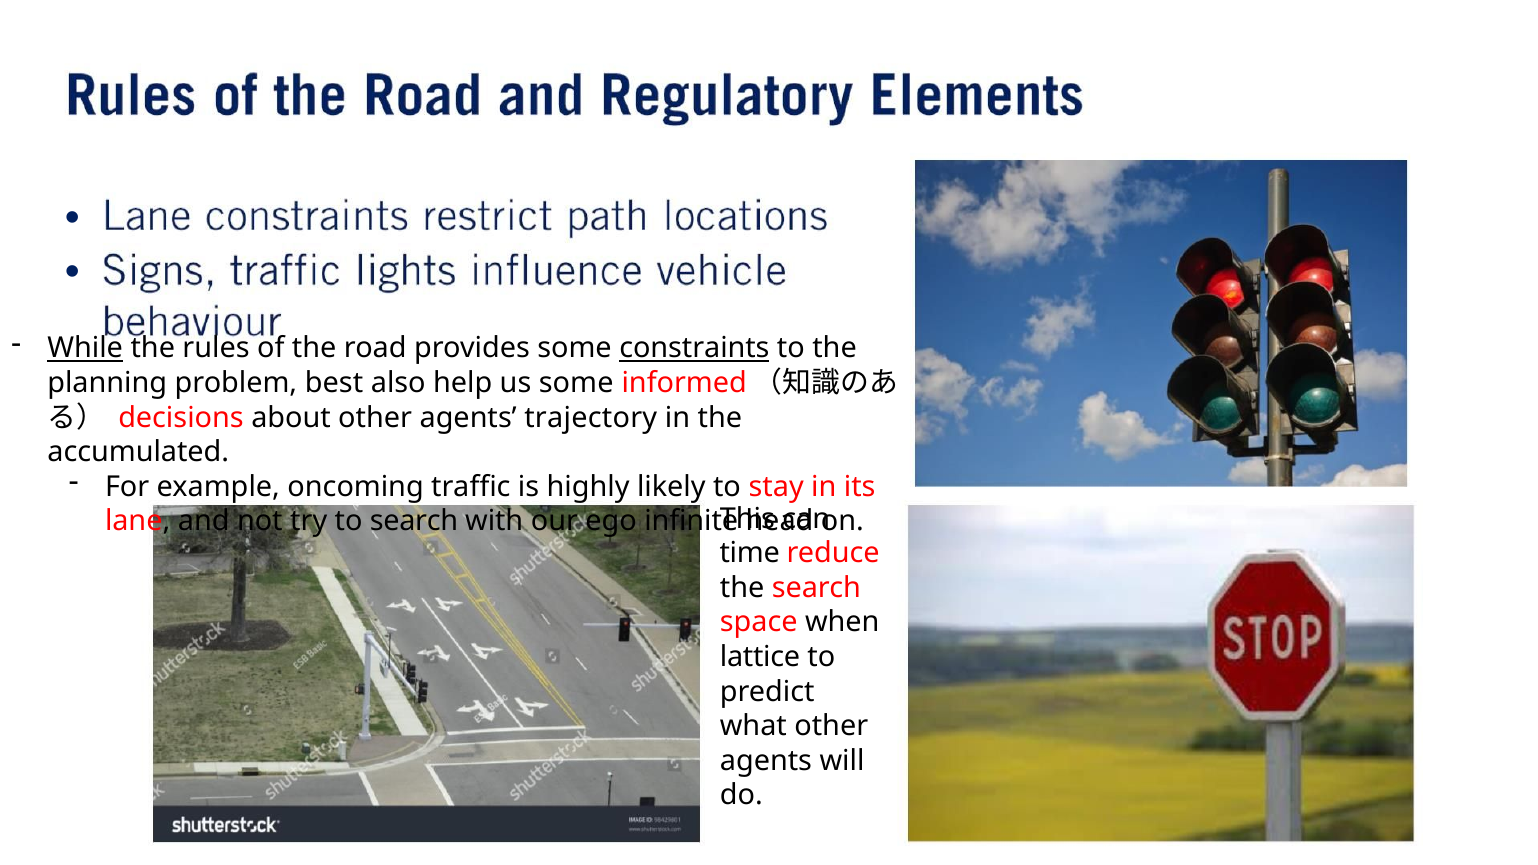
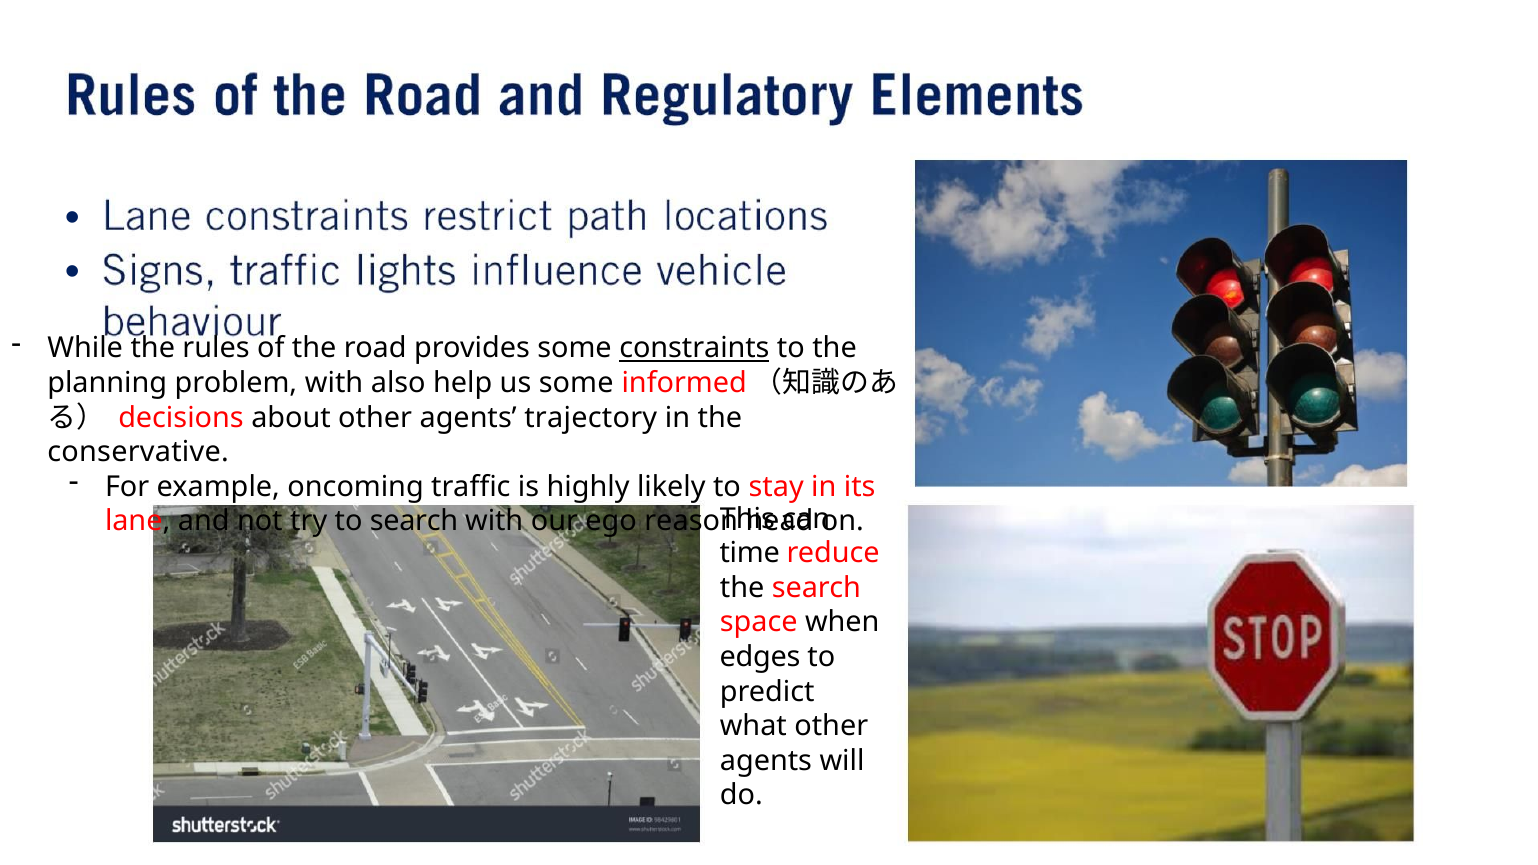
While underline: present -> none (85, 349)
problem best: best -> with (334, 383)
accumulated: accumulated -> conservative (138, 452)
infinite: infinite -> reason (691, 522)
lattice: lattice -> edges (760, 657)
